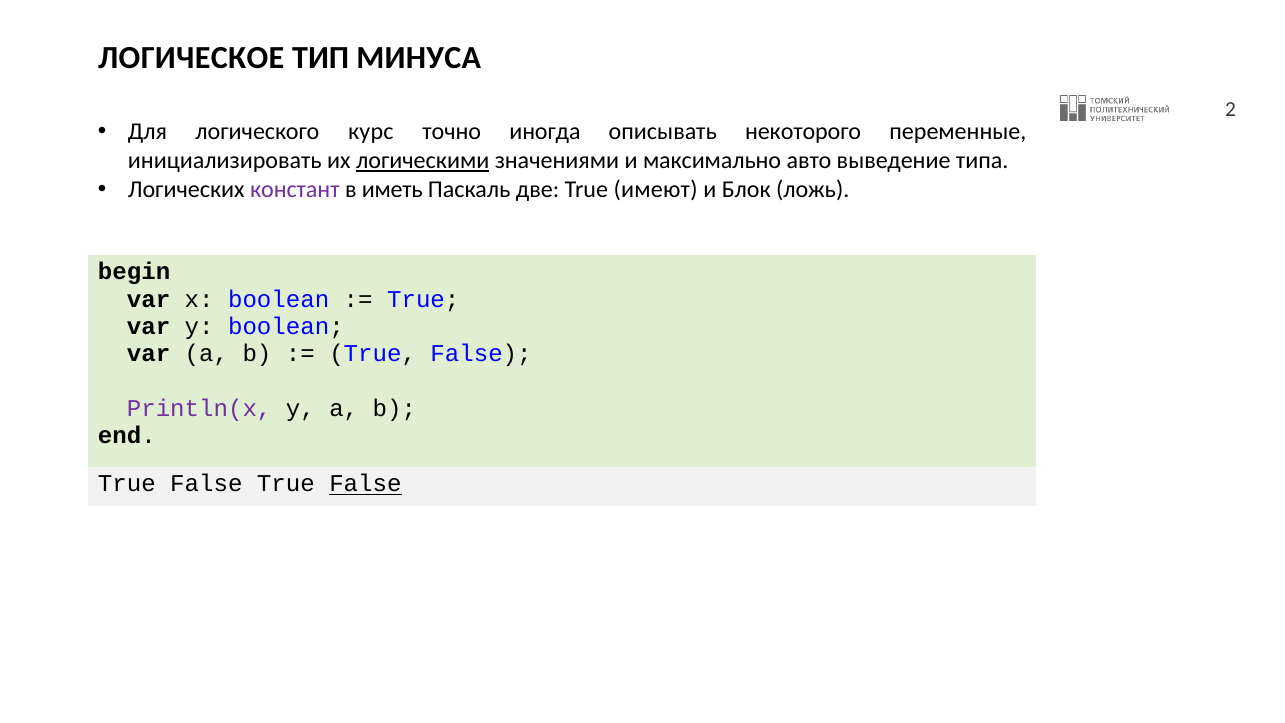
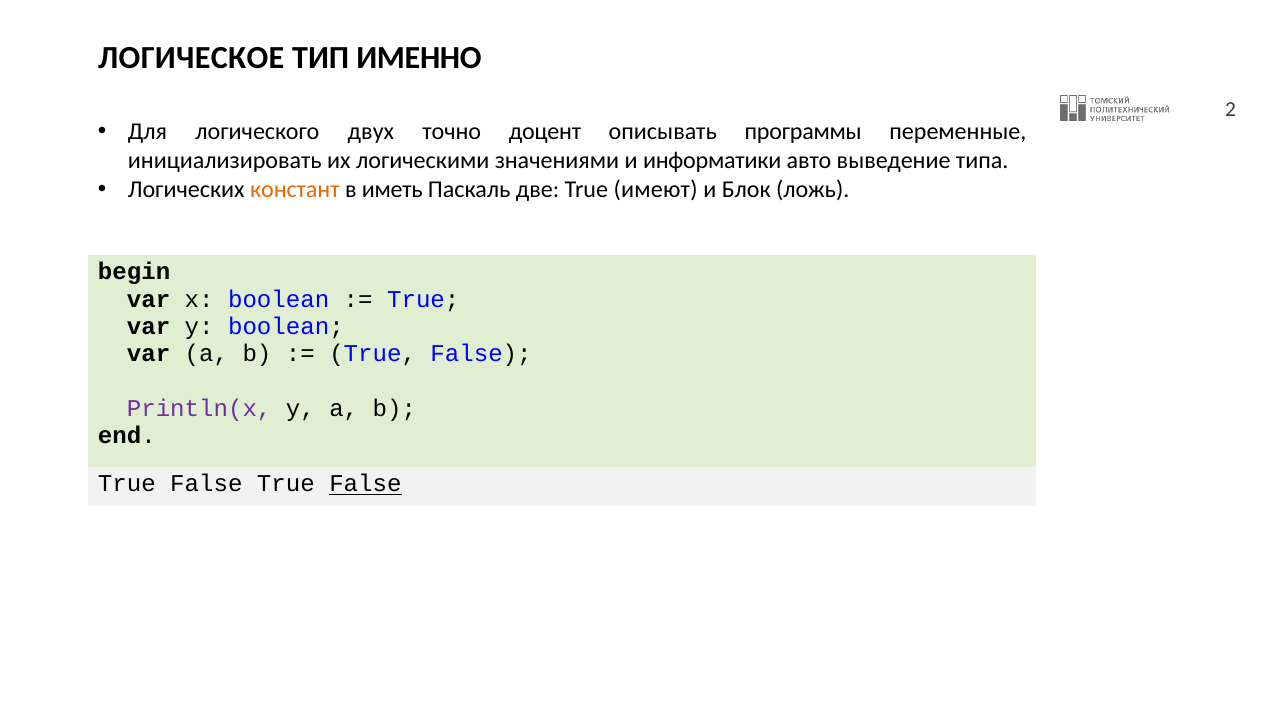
МИНУСА: МИНУСА -> ИМЕННО (419, 58)
курс: курс -> двух (371, 132)
иногда: иногда -> доцент (545, 132)
некоторого: некоторого -> программы (803, 132)
логическими underline: present -> none (423, 161)
максимально: максимально -> информатики (712, 161)
констант colour: purple -> orange (295, 189)
